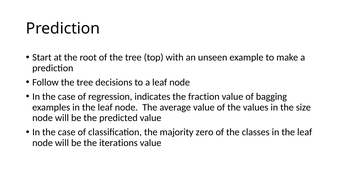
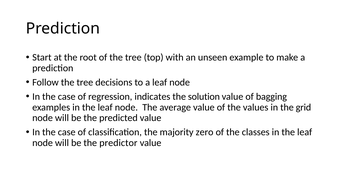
fraction: fraction -> solution (204, 97)
size: size -> grid (303, 107)
iterations: iterations -> predictor (118, 143)
